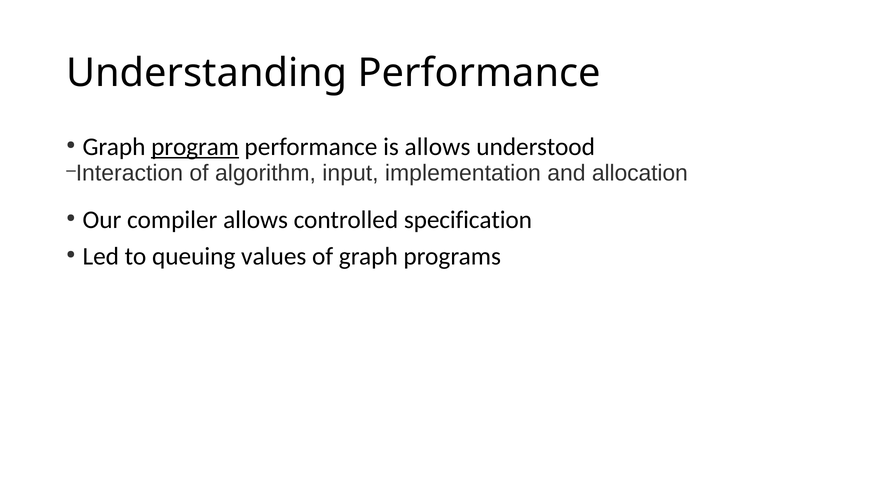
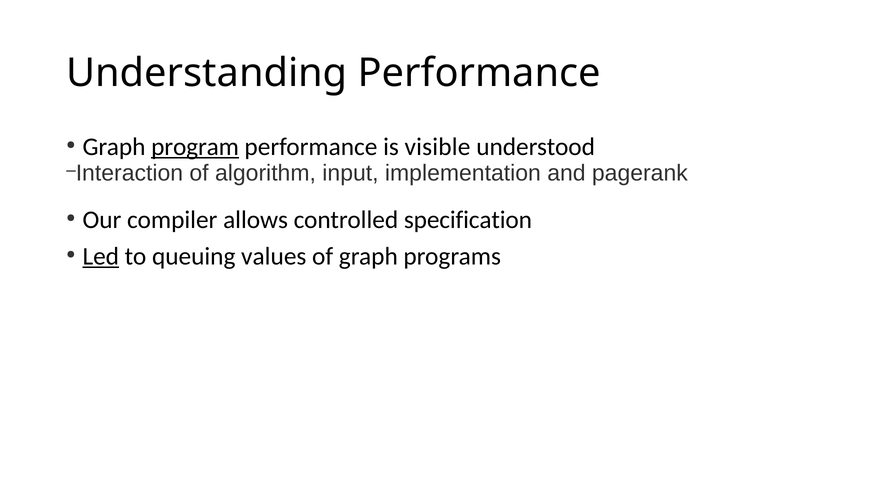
is allows: allows -> visible (437, 147)
allocation: allocation -> pagerank (640, 173)
Led underline: none -> present (101, 256)
